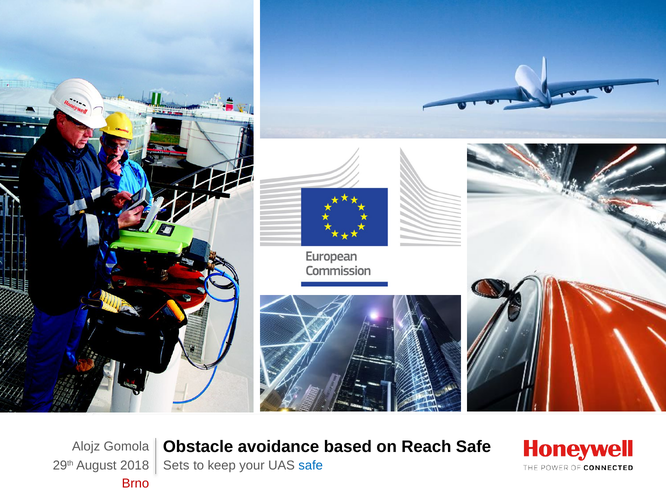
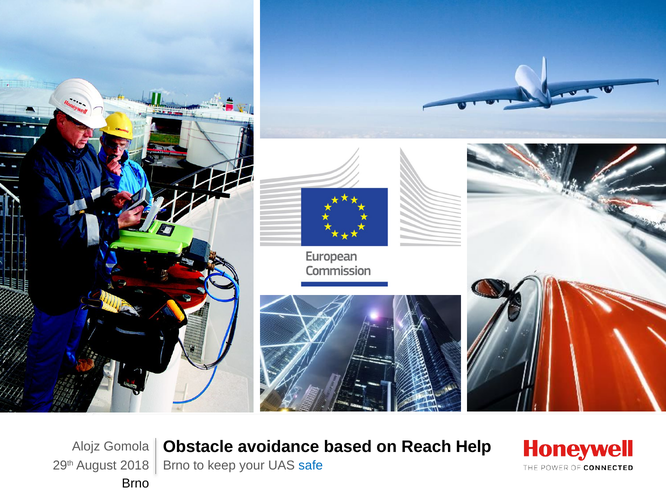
Reach Safe: Safe -> Help (474, 446)
Sets: Sets -> Brno (176, 465)
Brno colour: red -> black (135, 483)
